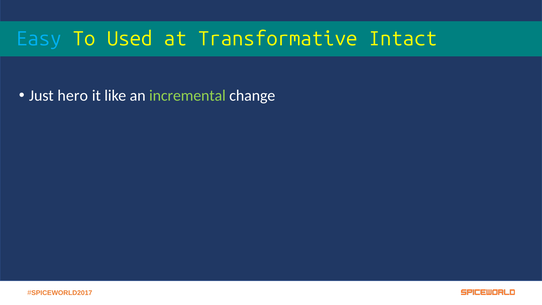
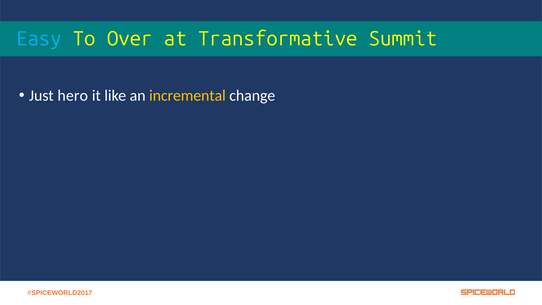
Used: Used -> Over (130, 39)
Intact: Intact -> Summit (403, 39)
incremental colour: light green -> yellow (187, 96)
